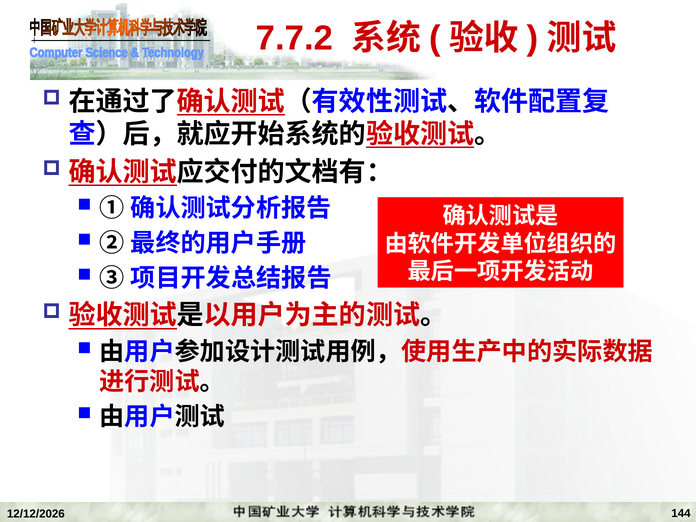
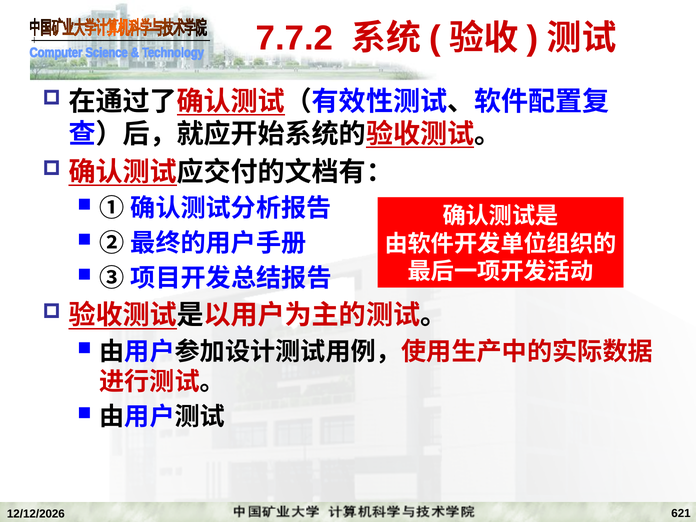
144: 144 -> 621 (681, 513)
